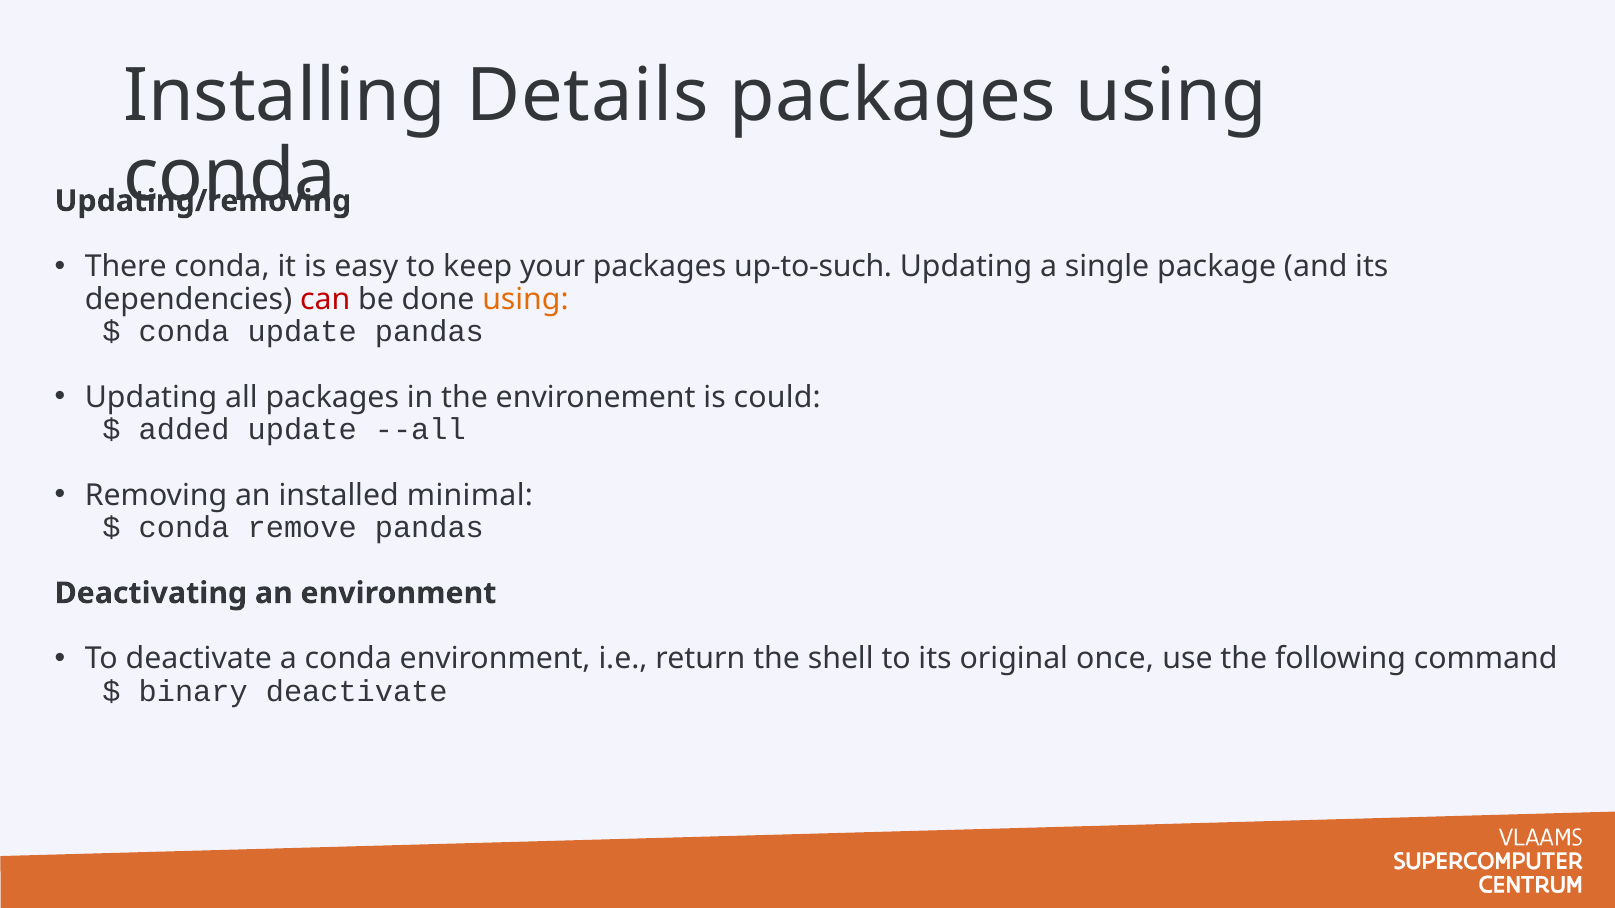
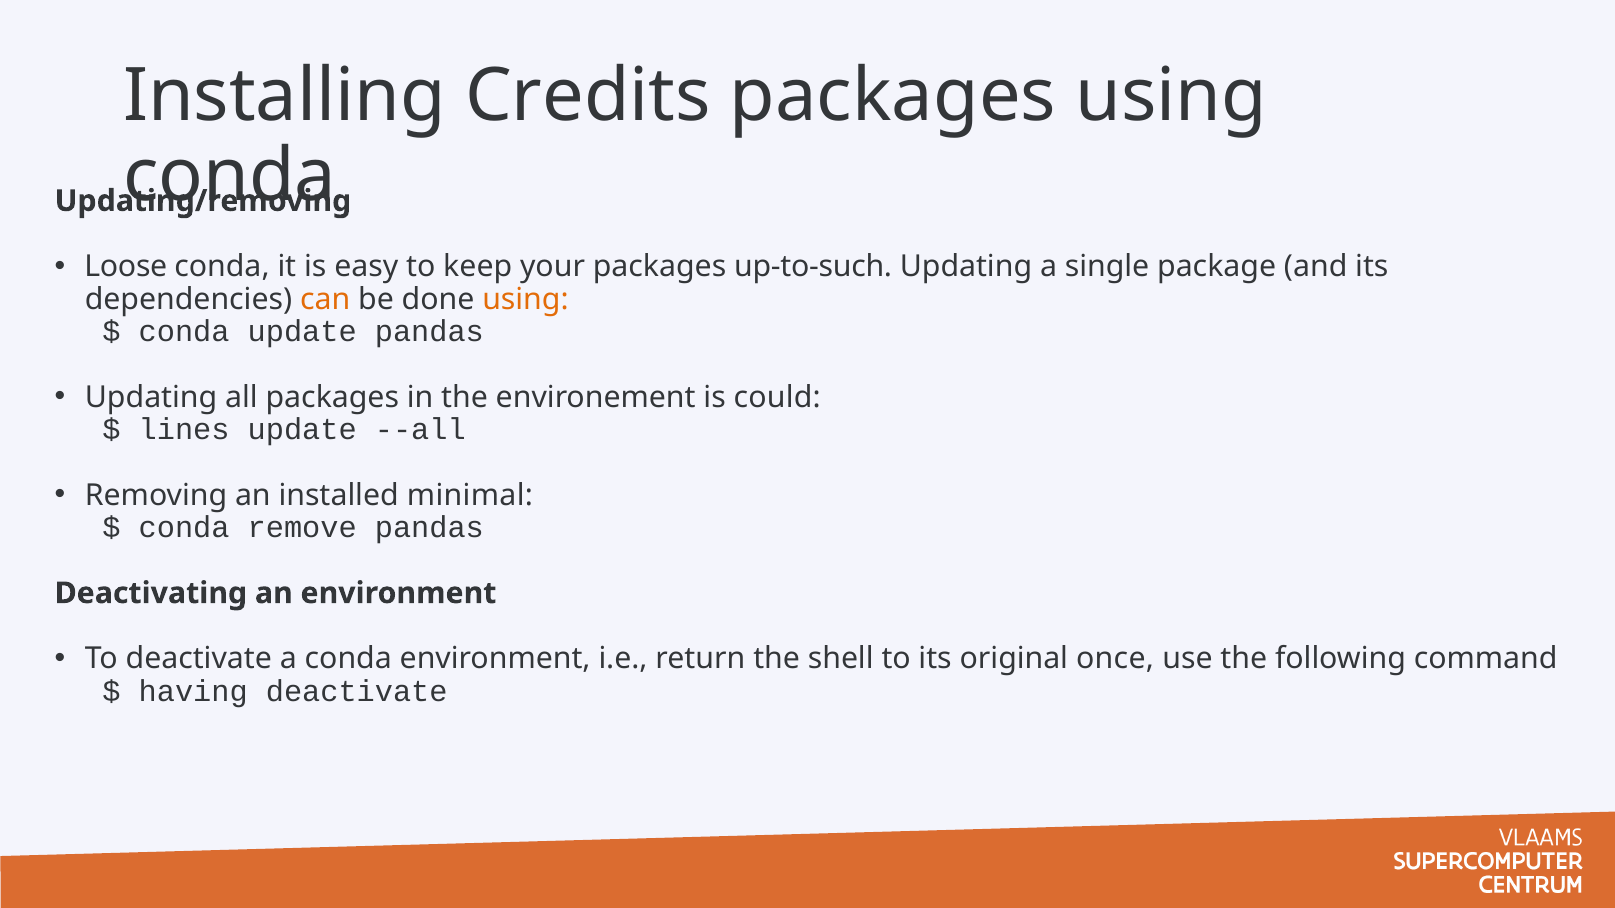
Details: Details -> Credits (588, 96)
There: There -> Loose (126, 266)
can colour: red -> orange (325, 299)
added: added -> lines (184, 430)
binary: binary -> having (193, 692)
